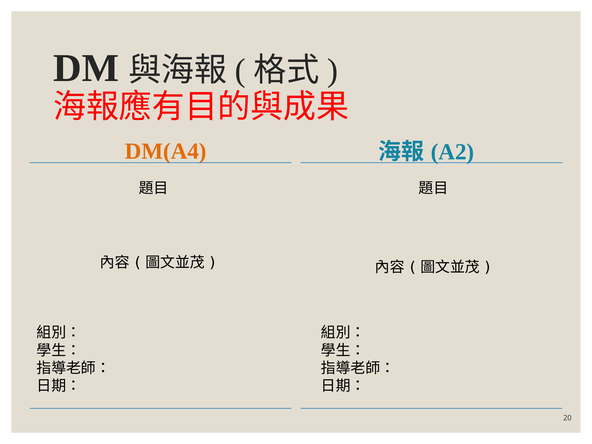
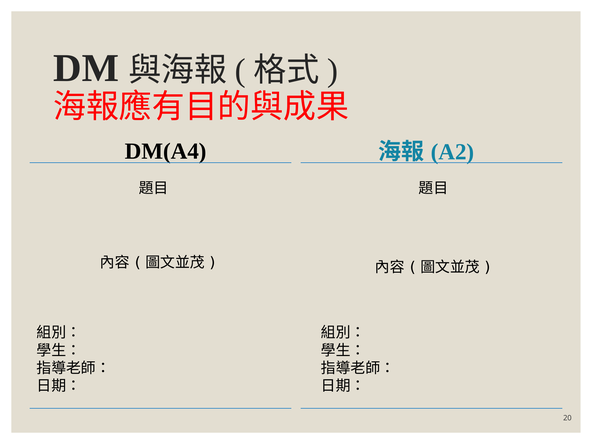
DM(A4 colour: orange -> black (166, 151)
